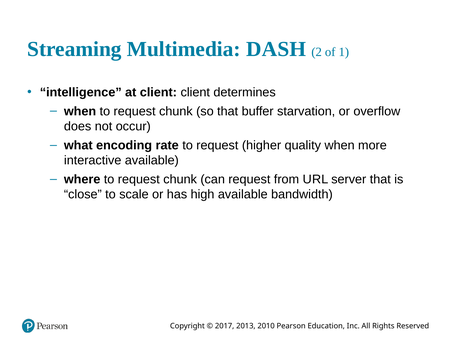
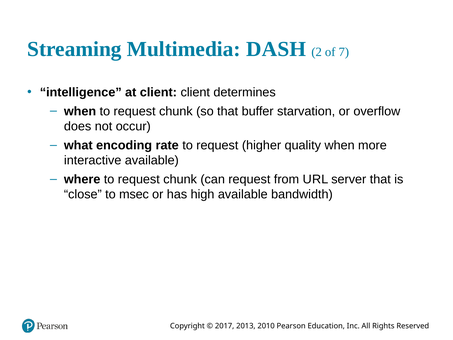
1: 1 -> 7 (344, 52)
scale: scale -> msec (134, 194)
